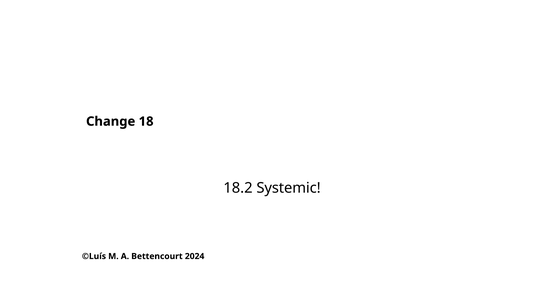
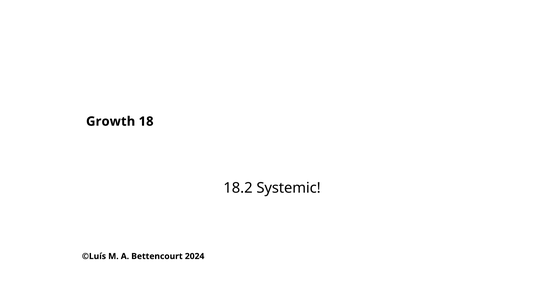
Change: Change -> Growth (111, 121)
